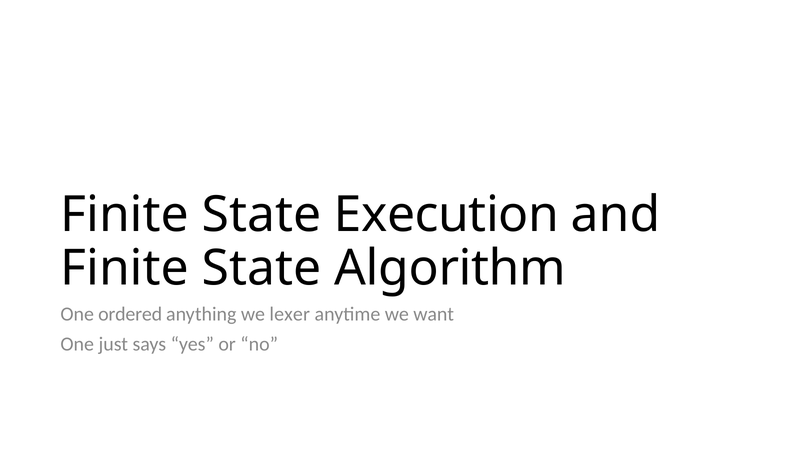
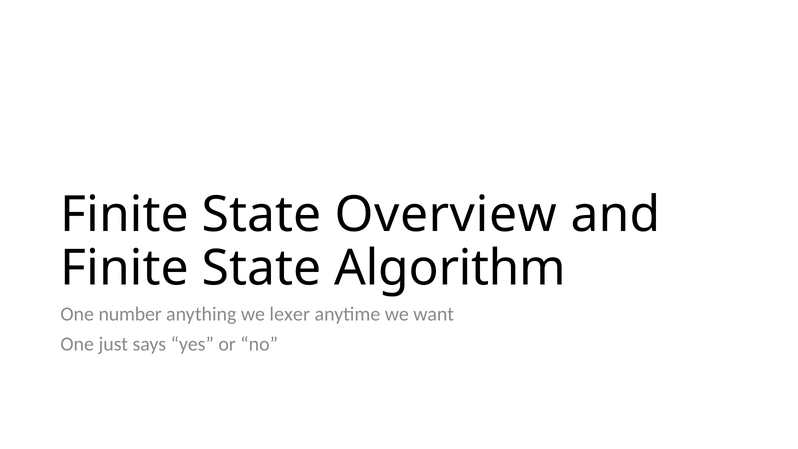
Execution: Execution -> Overview (446, 215)
ordered: ordered -> number (130, 314)
